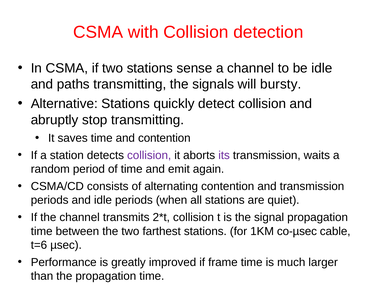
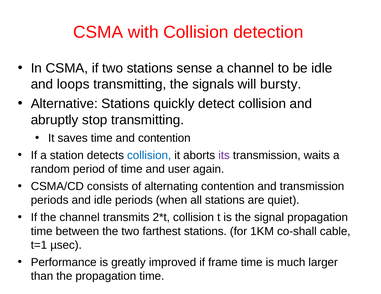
paths: paths -> loops (73, 84)
collision colour: purple -> blue (149, 156)
emit: emit -> user (179, 169)
co-µsec: co-µsec -> co-shall (297, 232)
t=6: t=6 -> t=1 (39, 245)
